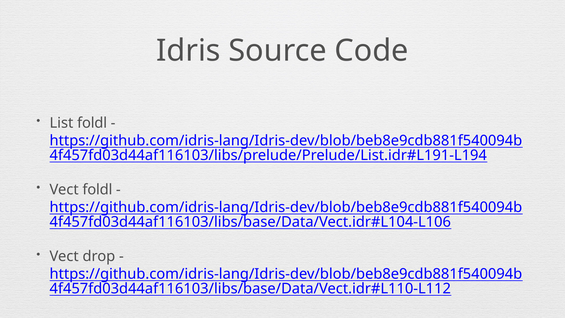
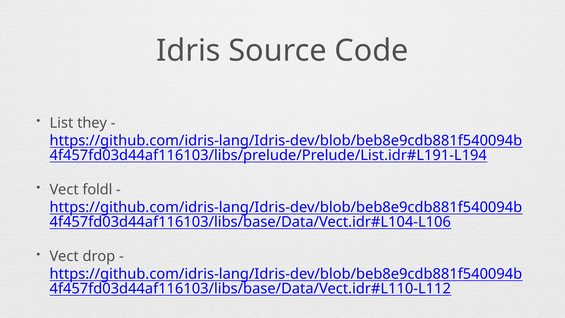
List foldl: foldl -> they (92, 123)
